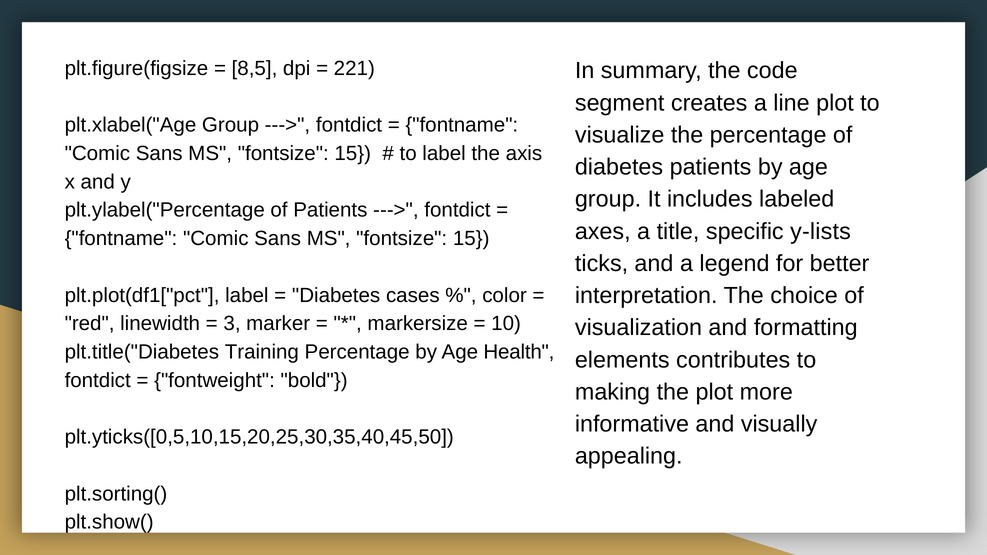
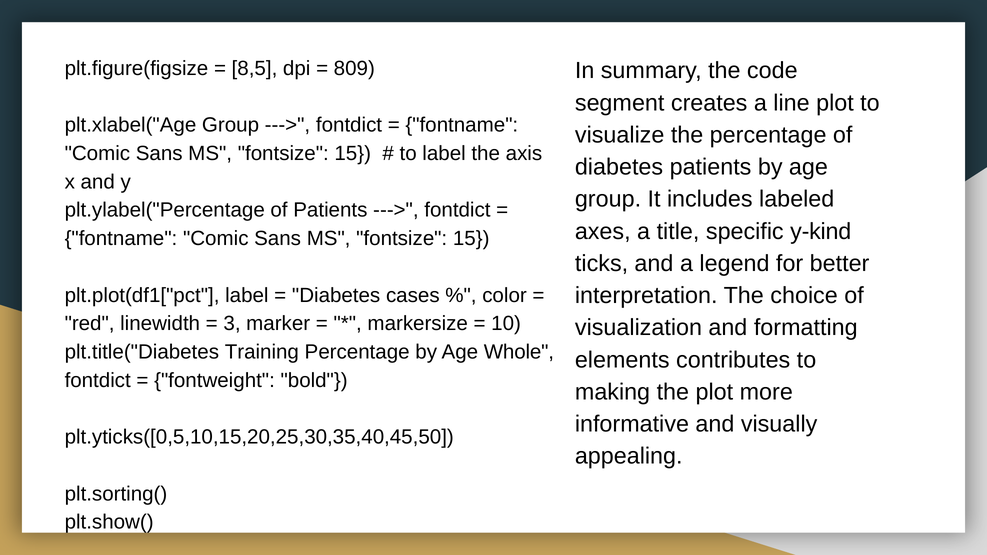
221: 221 -> 809 (354, 68)
y-lists: y-lists -> y-kind (821, 231)
Health: Health -> Whole (519, 352)
